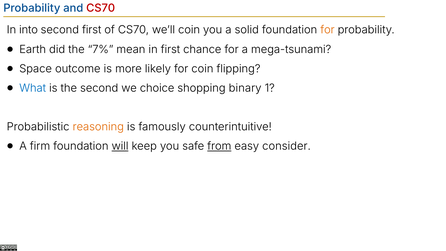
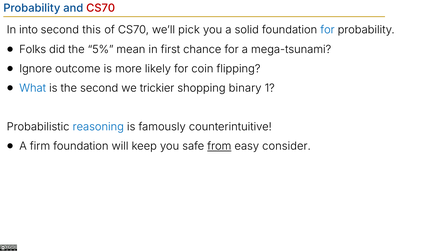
second first: first -> this (92, 30)
we’ll coin: coin -> pick (189, 30)
for colour: orange -> blue (327, 30)
Earth: Earth -> Folks (33, 49)
7%: 7% -> 5% (101, 49)
Space: Space -> Ignore (36, 69)
choice: choice -> trickier (157, 88)
reasoning colour: orange -> blue (98, 127)
will underline: present -> none (120, 146)
